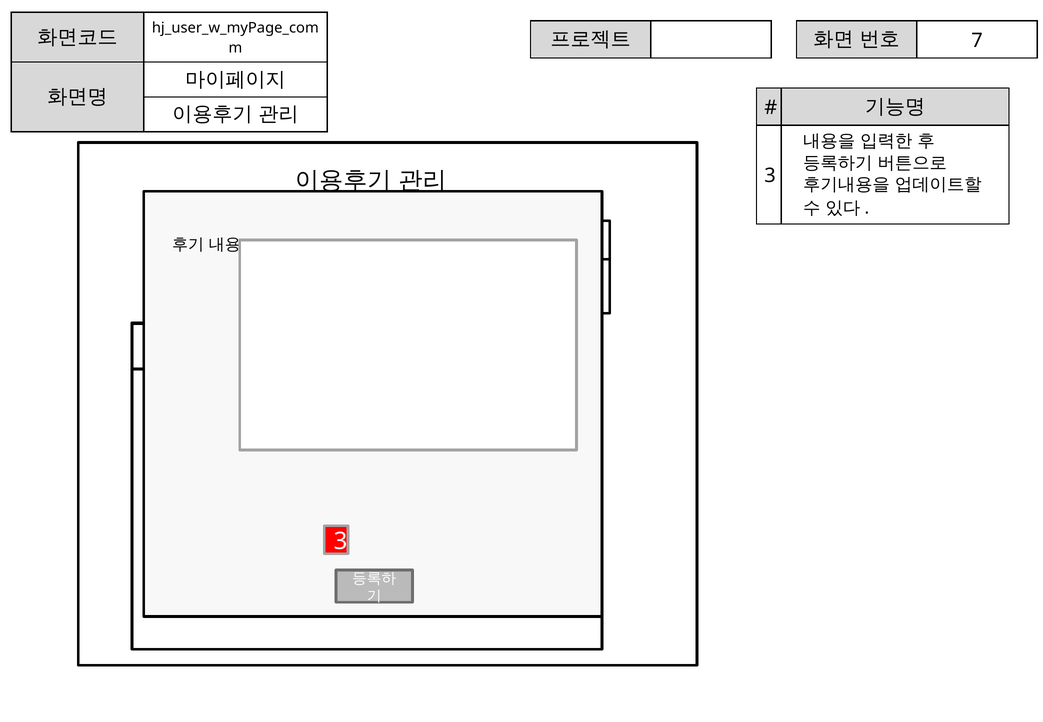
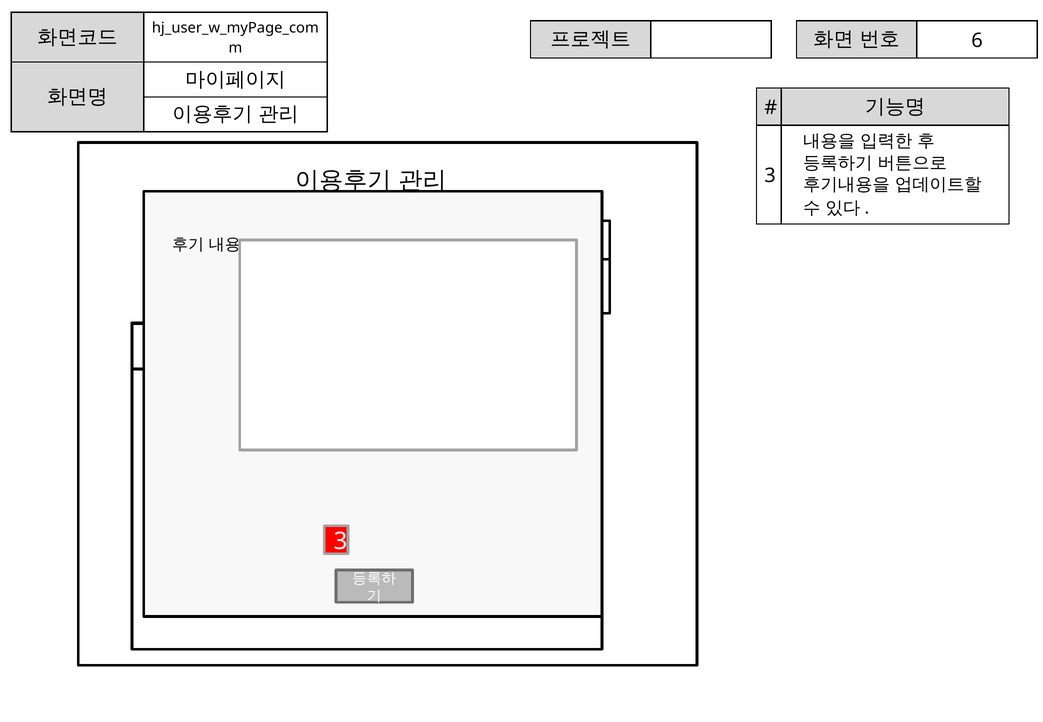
7: 7 -> 6 (977, 40)
